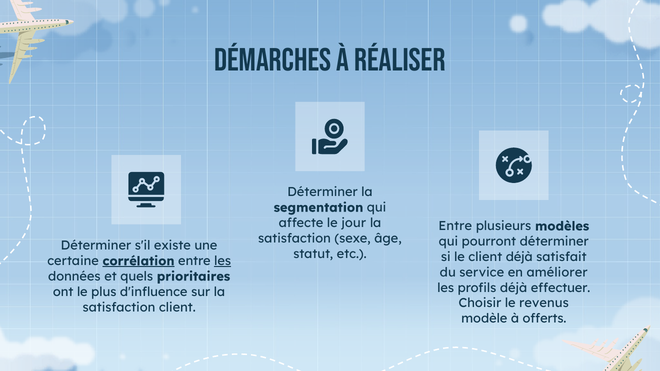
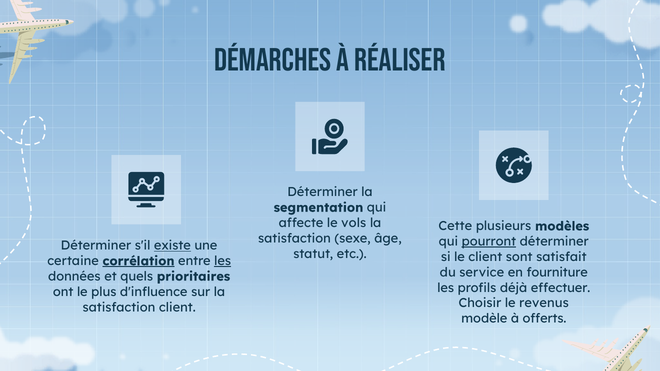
jour: jour -> vols (354, 223)
Entre: Entre -> Cette (455, 226)
pourront underline: none -> present (489, 242)
existe underline: none -> present (172, 246)
client déjà: déjà -> sont (519, 257)
améliorer: améliorer -> fourniture (557, 273)
